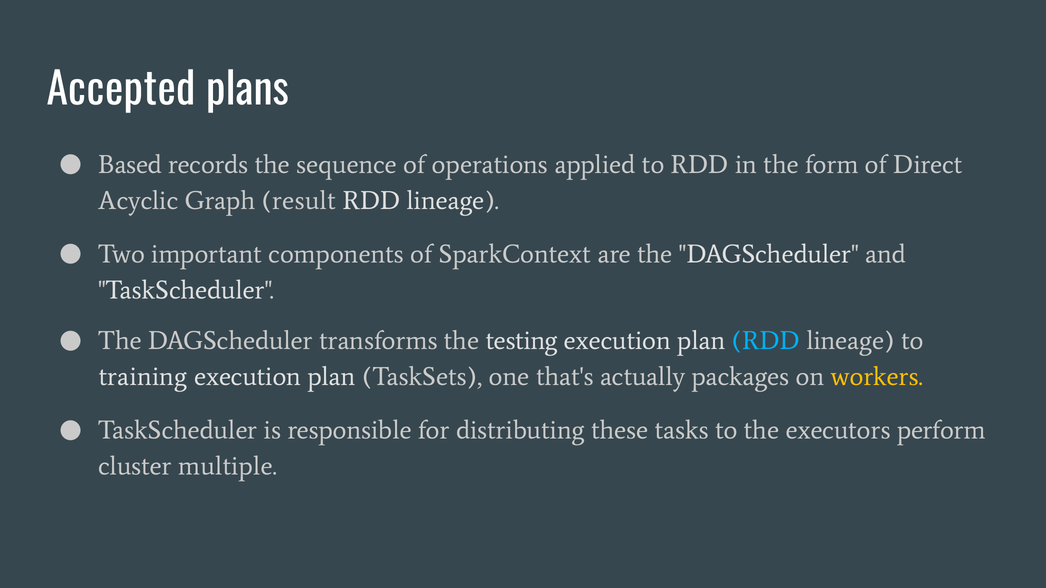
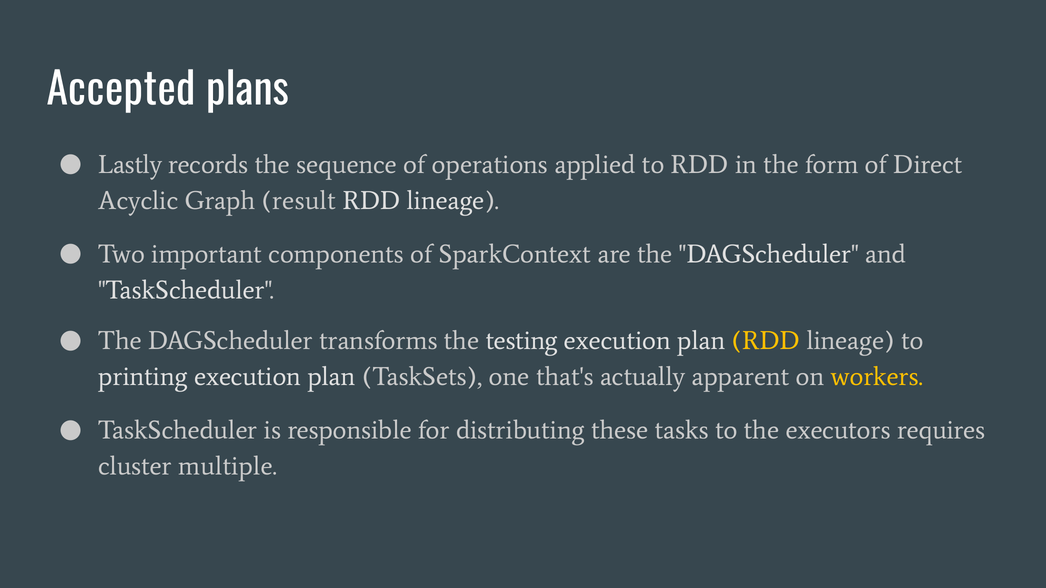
Based: Based -> Lastly (130, 164)
RDD colour: light blue -> yellow (766, 341)
training: training -> printing (143, 377)
packages: packages -> apparent (741, 377)
perform: perform -> requires (941, 430)
